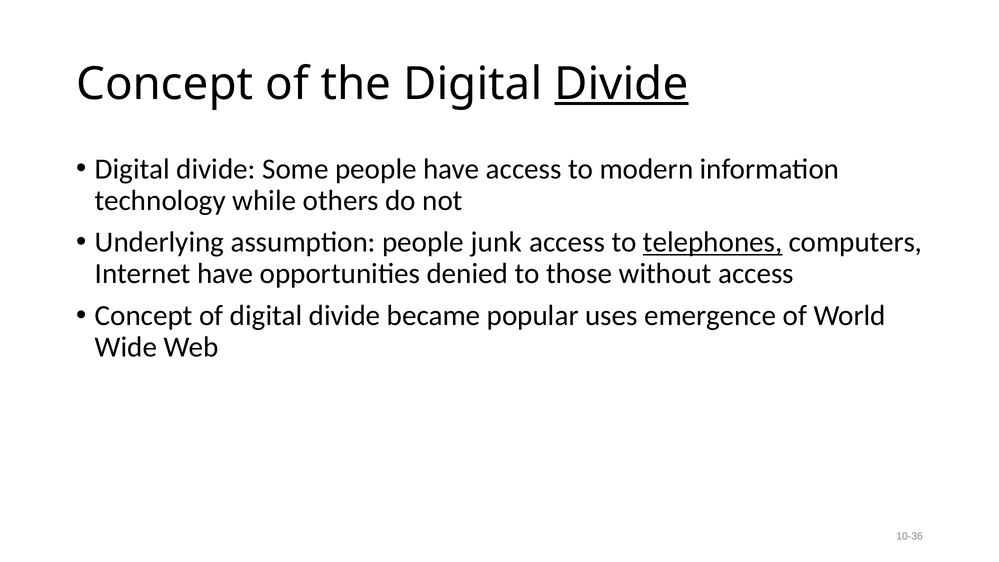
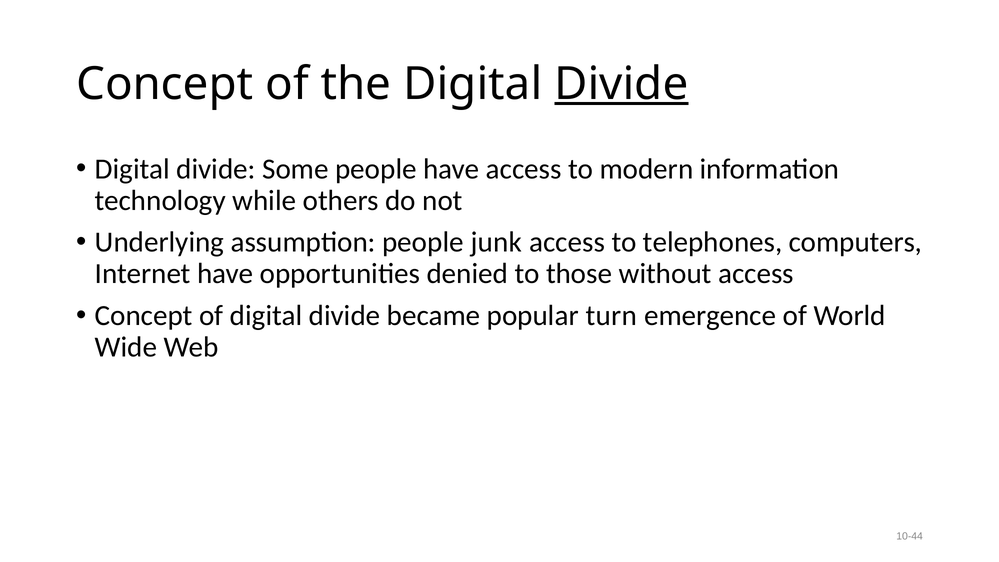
telephones underline: present -> none (713, 242)
uses: uses -> turn (611, 316)
10-36: 10-36 -> 10-44 (910, 536)
